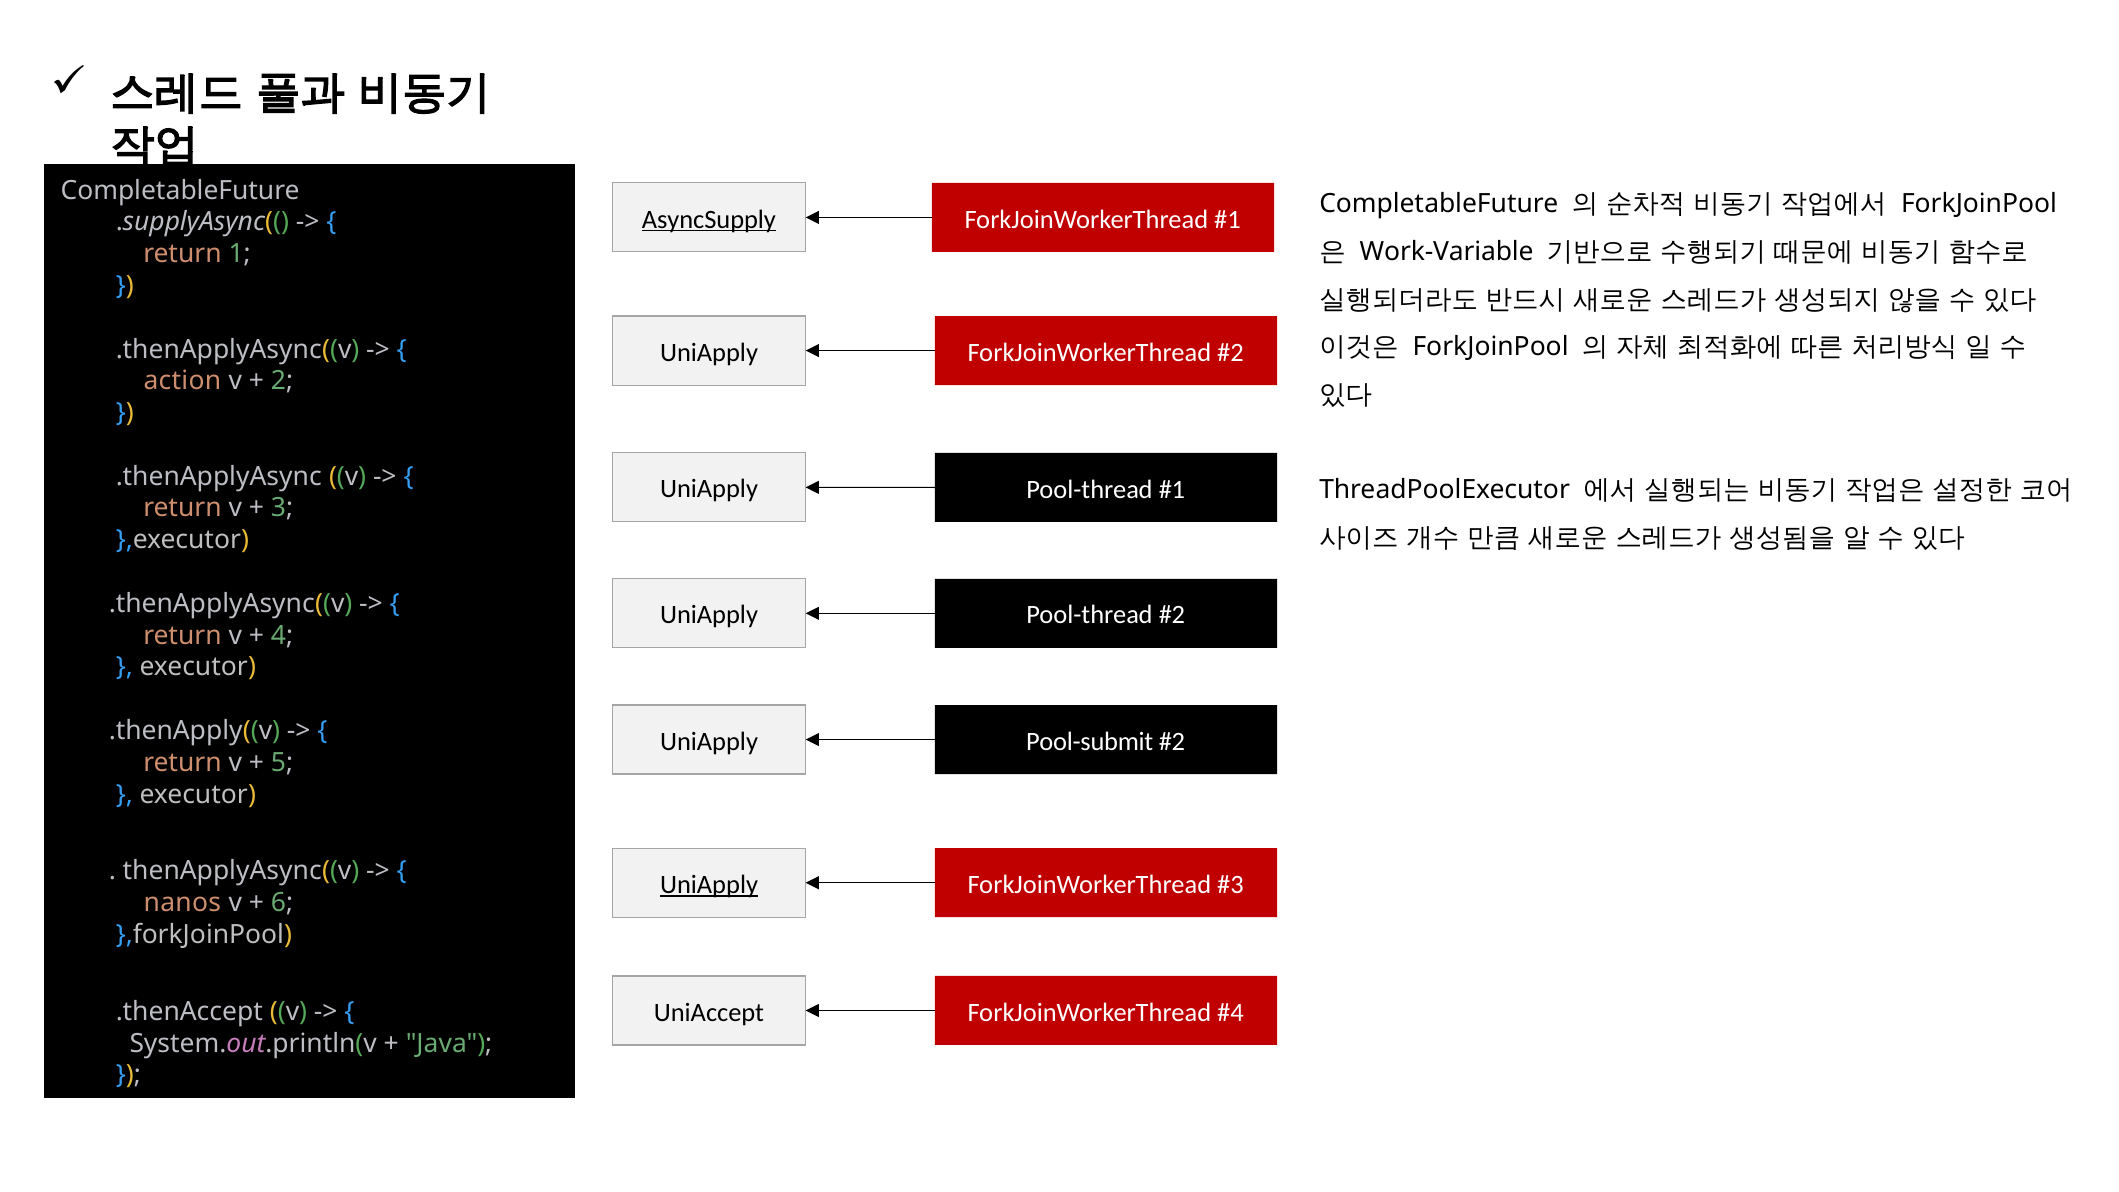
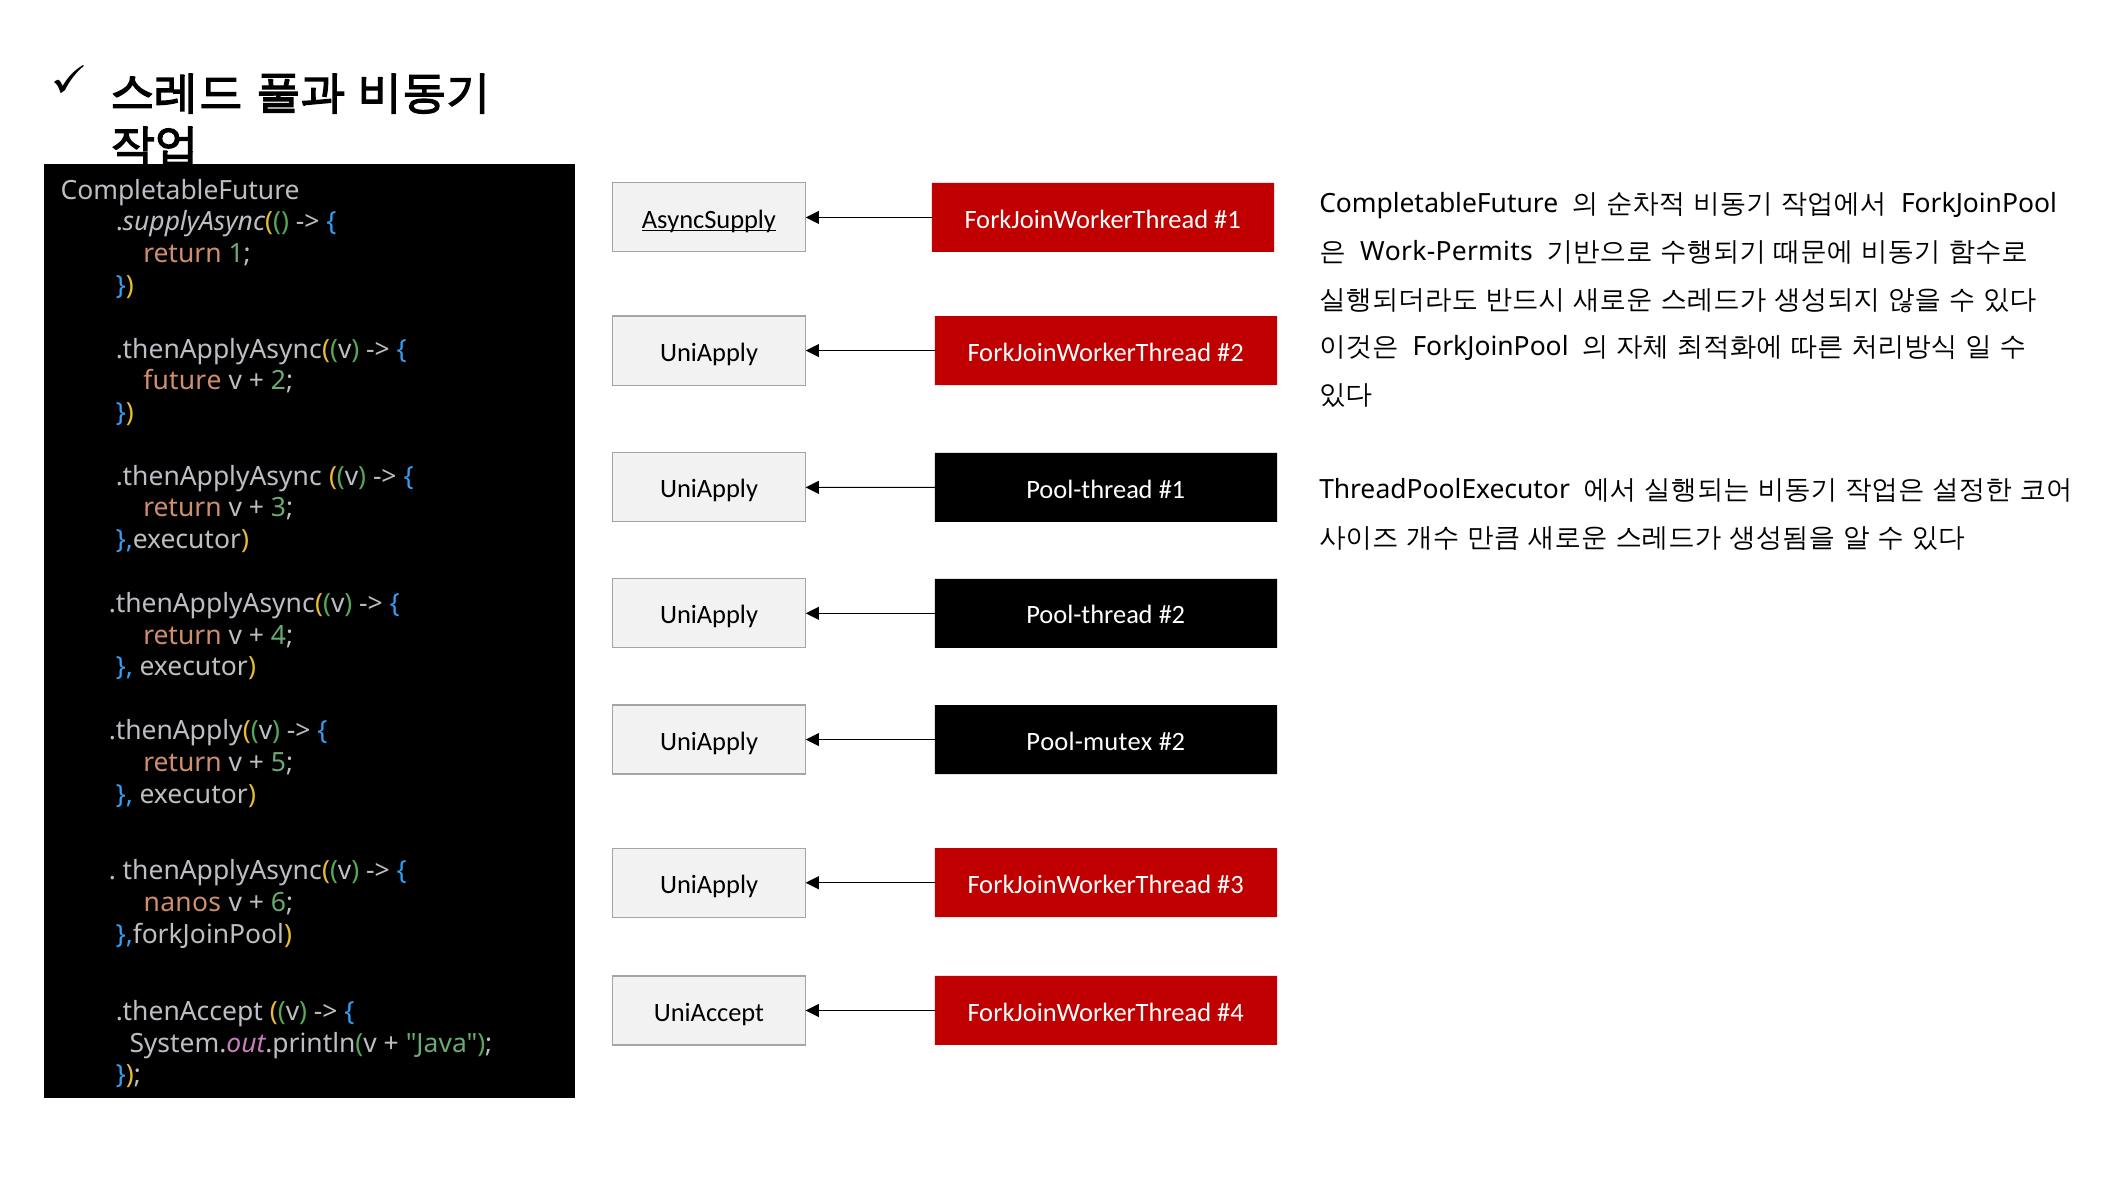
Work-Variable: Work-Variable -> Work-Permits (1446, 252)
action: action -> future (182, 381)
Pool-submit: Pool-submit -> Pool-mutex (1089, 741)
UniApply underline: present -> none (709, 885)
